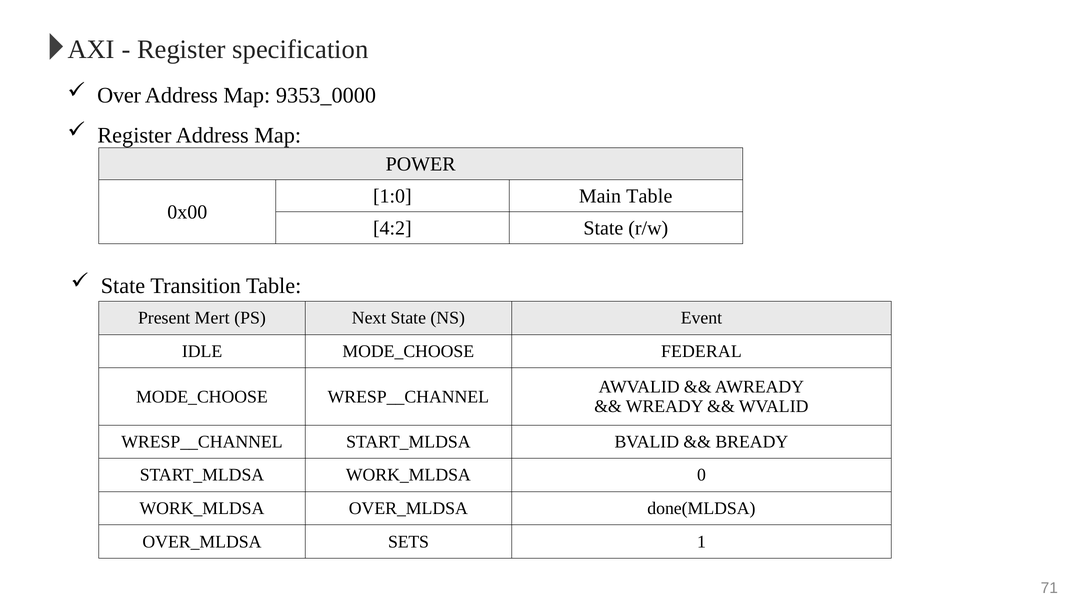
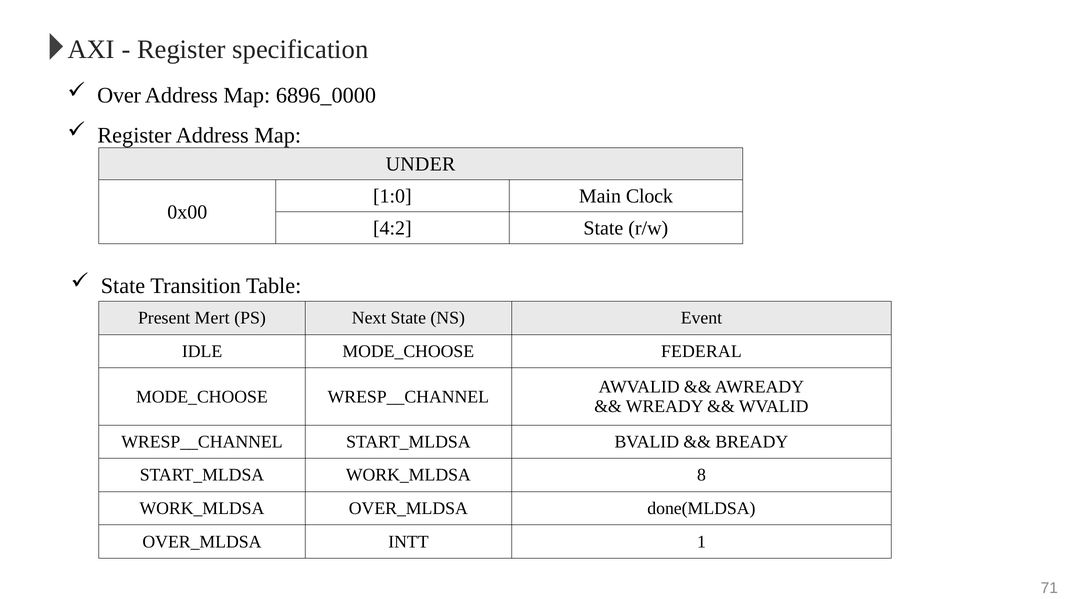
9353_0000: 9353_0000 -> 6896_0000 (326, 95)
POWER: POWER -> UNDER (421, 164)
Main Table: Table -> Clock (649, 196)
0: 0 -> 8 (702, 476)
SETS: SETS -> INTT (408, 542)
